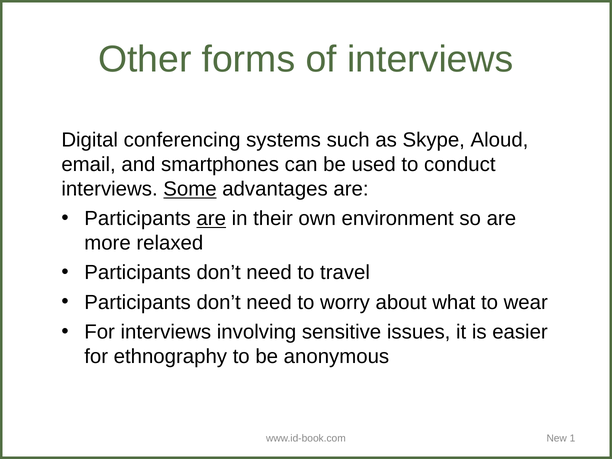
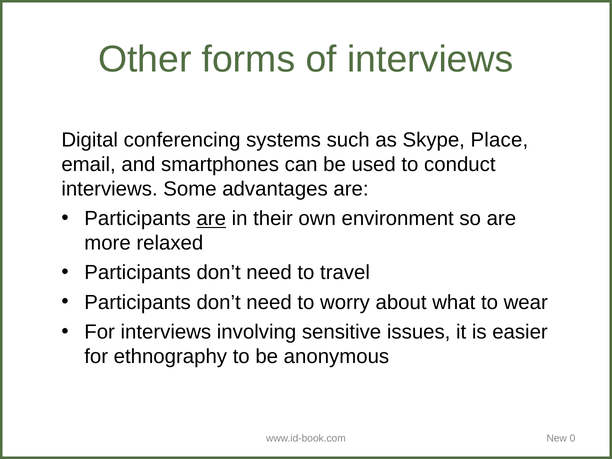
Aloud: Aloud -> Place (499, 140)
Some underline: present -> none (190, 189)
1: 1 -> 0 (572, 438)
